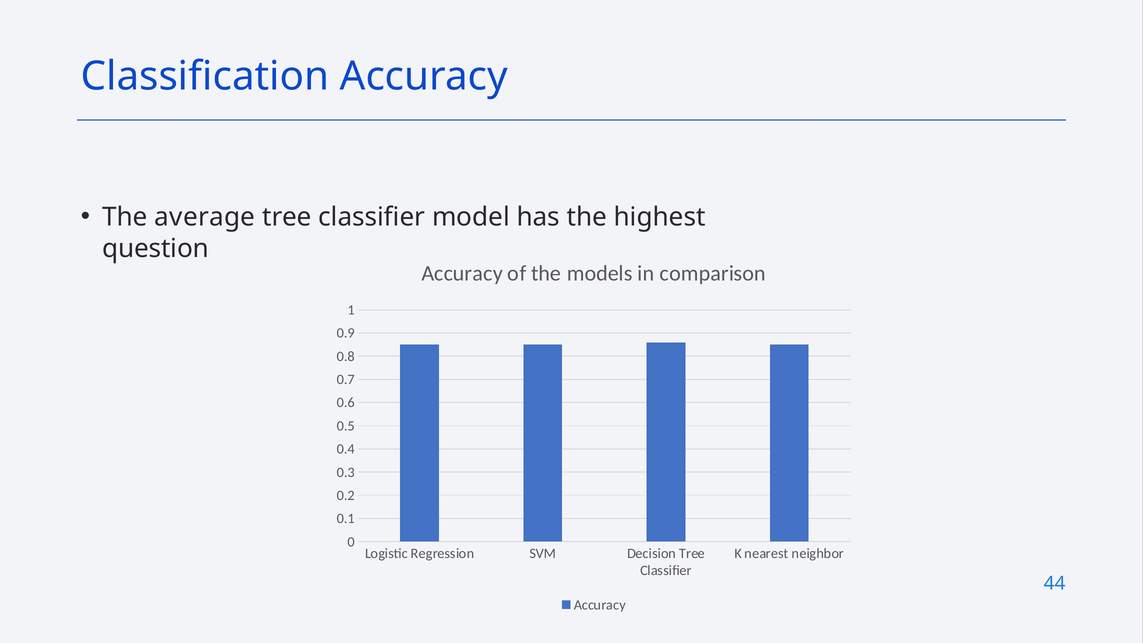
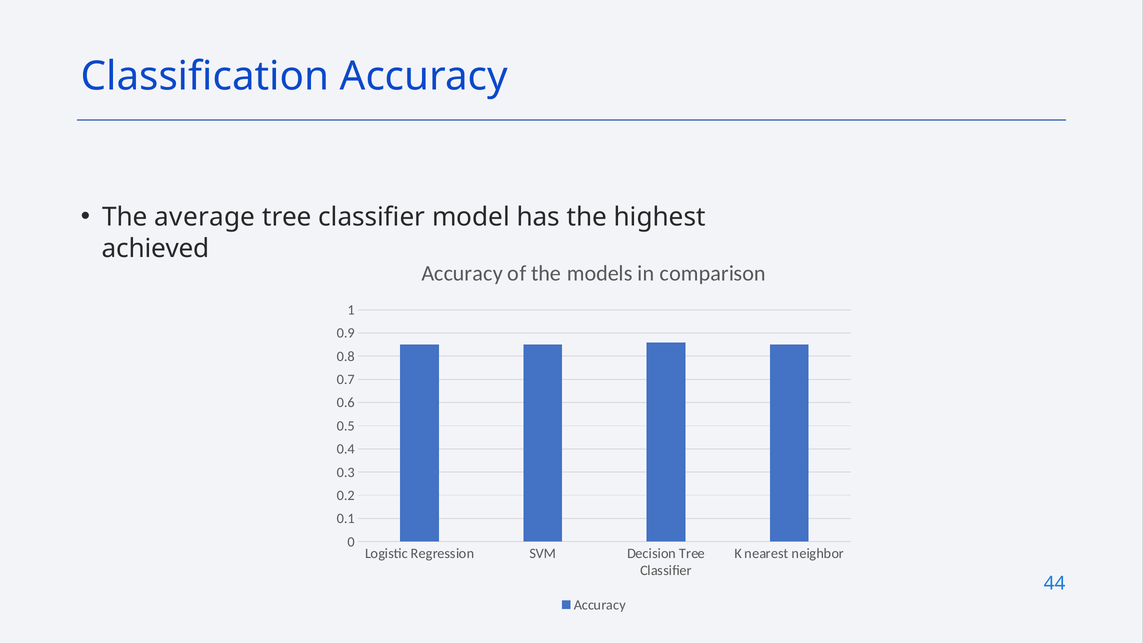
question: question -> achieved (156, 248)
